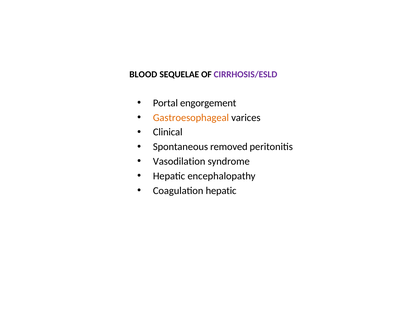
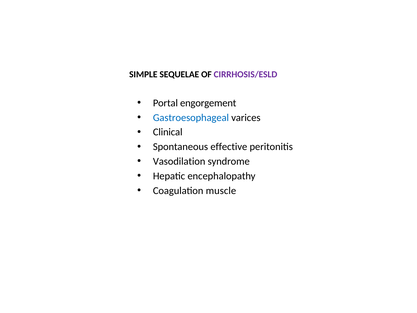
BLOOD: BLOOD -> SIMPLE (143, 74)
Gastroesophageal colour: orange -> blue (191, 117)
removed: removed -> effective (229, 147)
Coagulation hepatic: hepatic -> muscle (221, 190)
